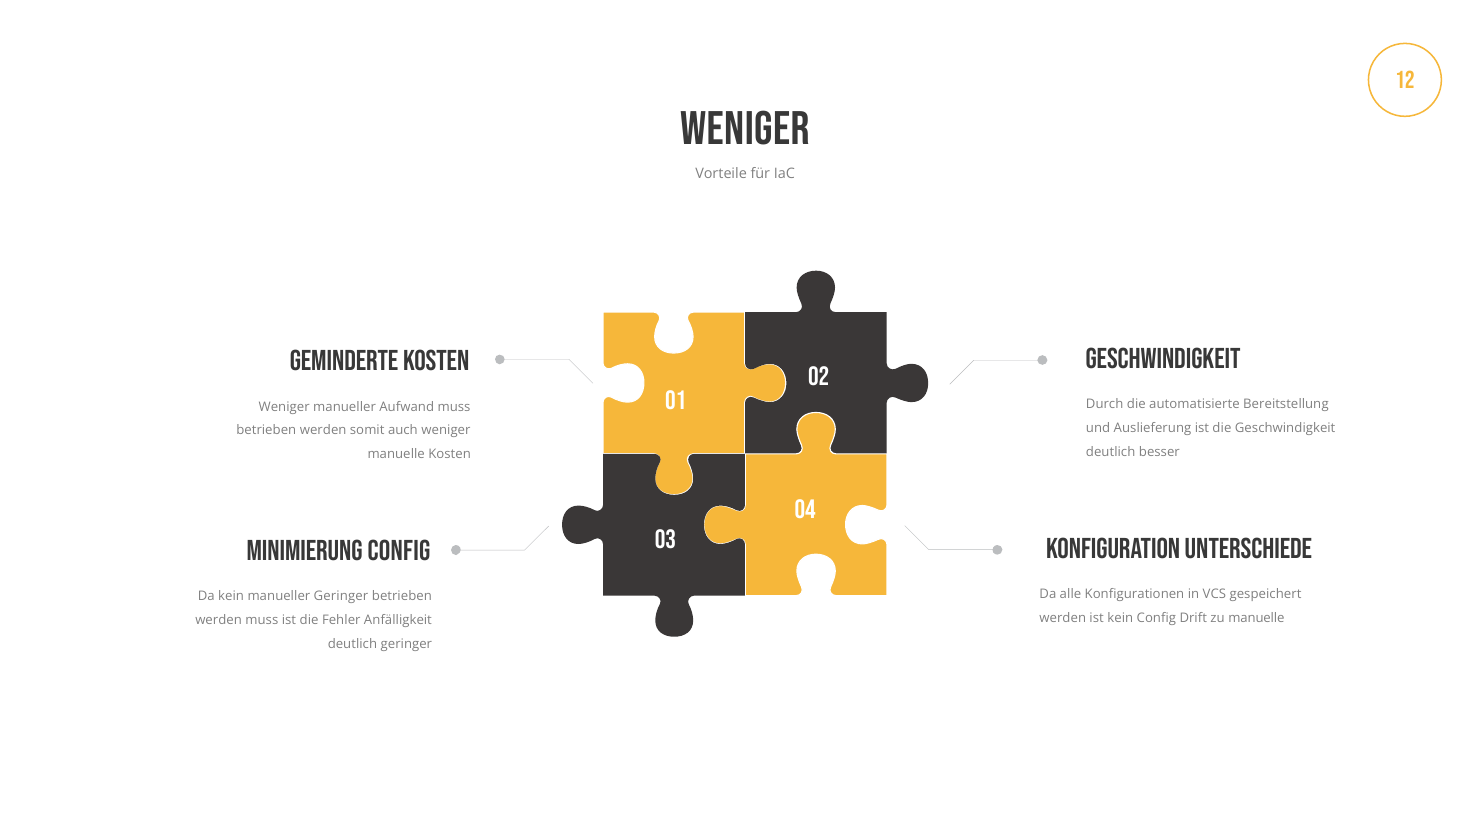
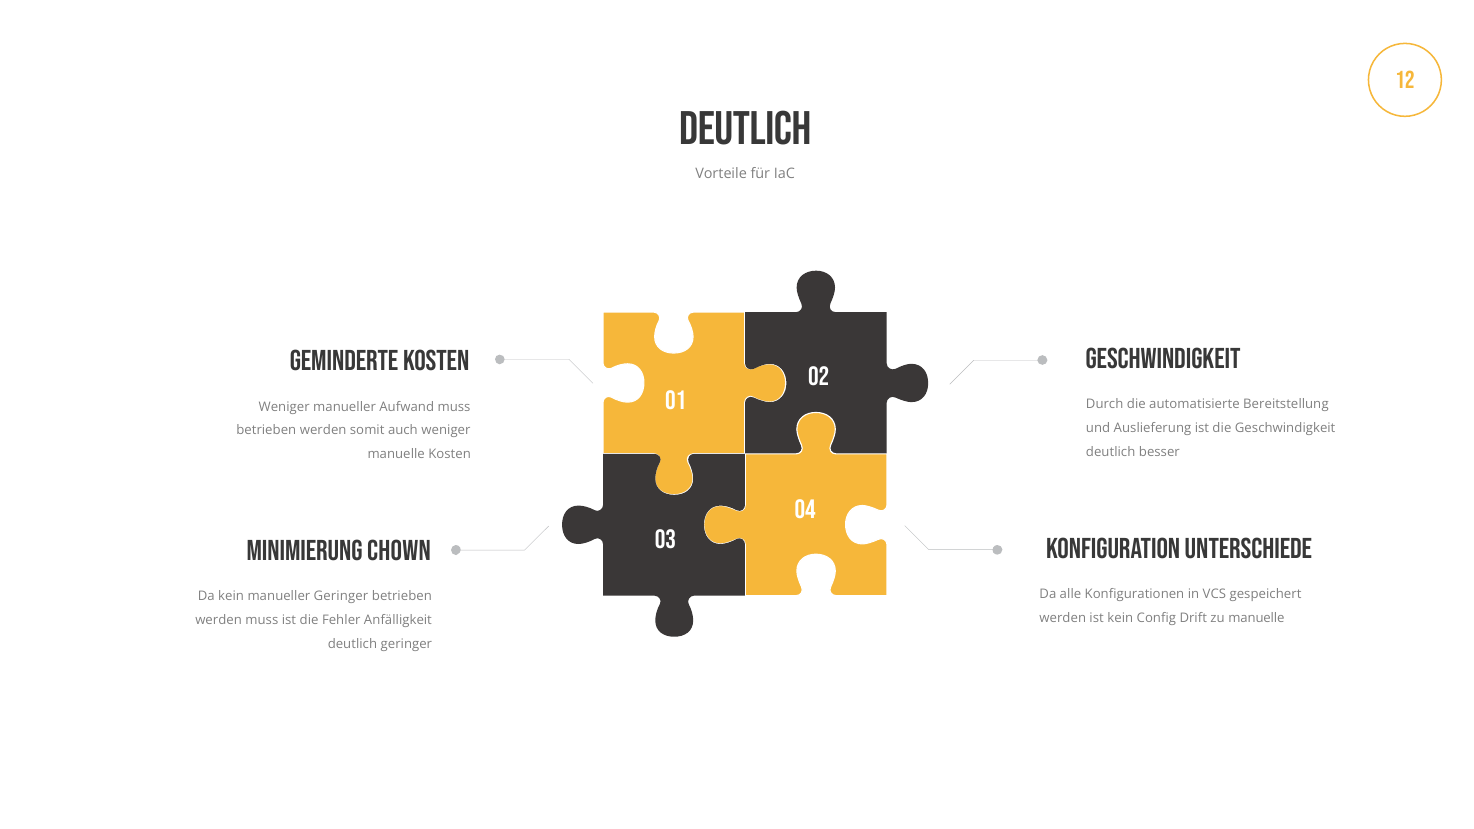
Weniger: Weniger -> Deutlich (745, 129)
Minimierung Config: Config -> Chown (399, 551)
